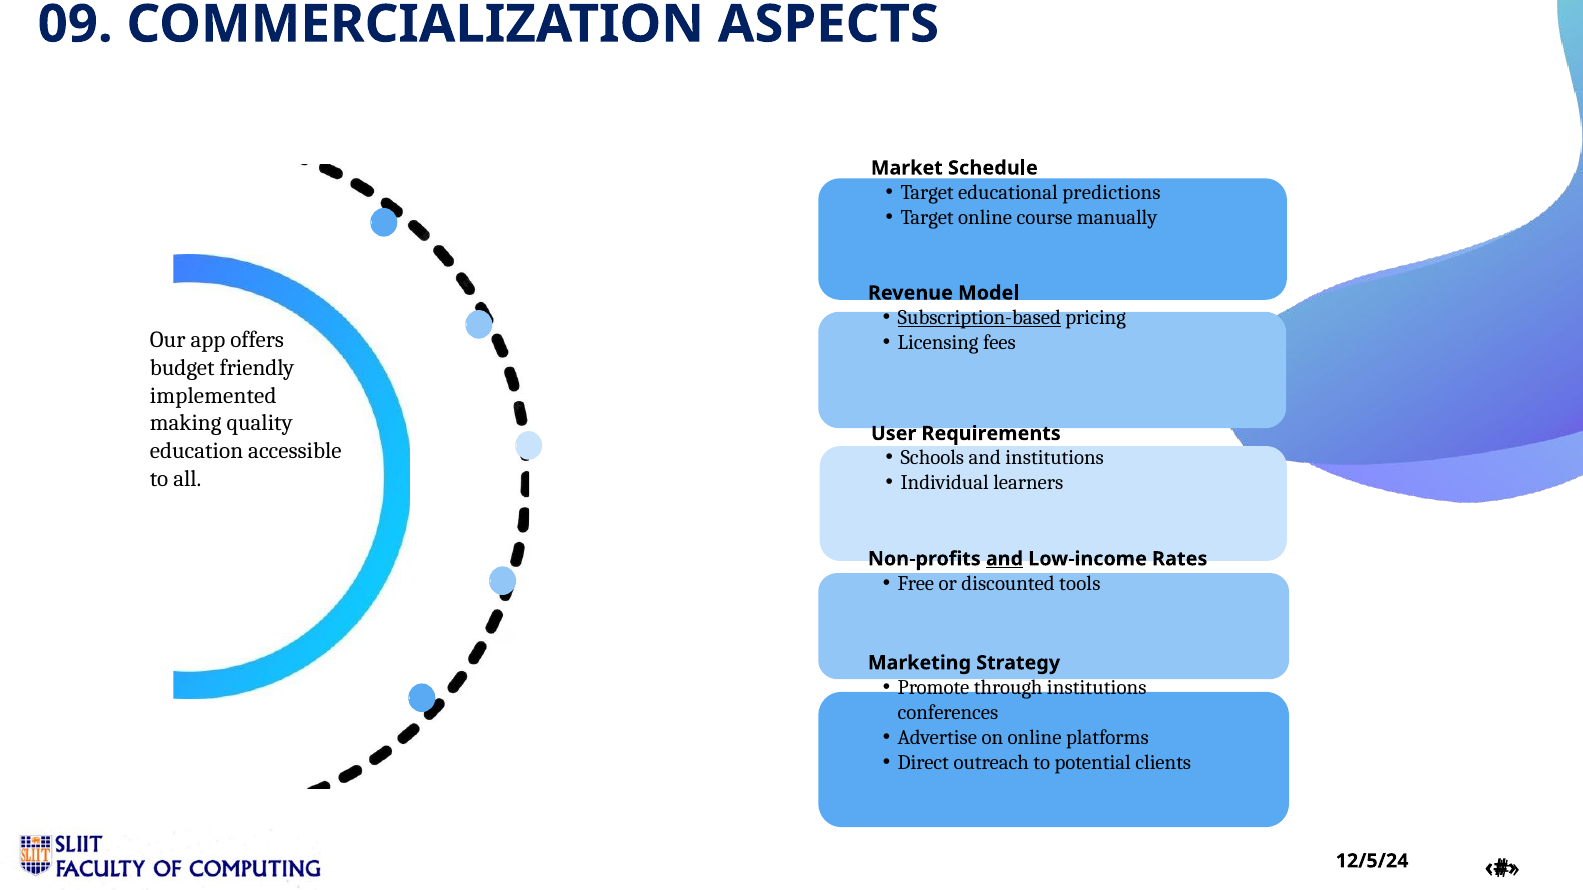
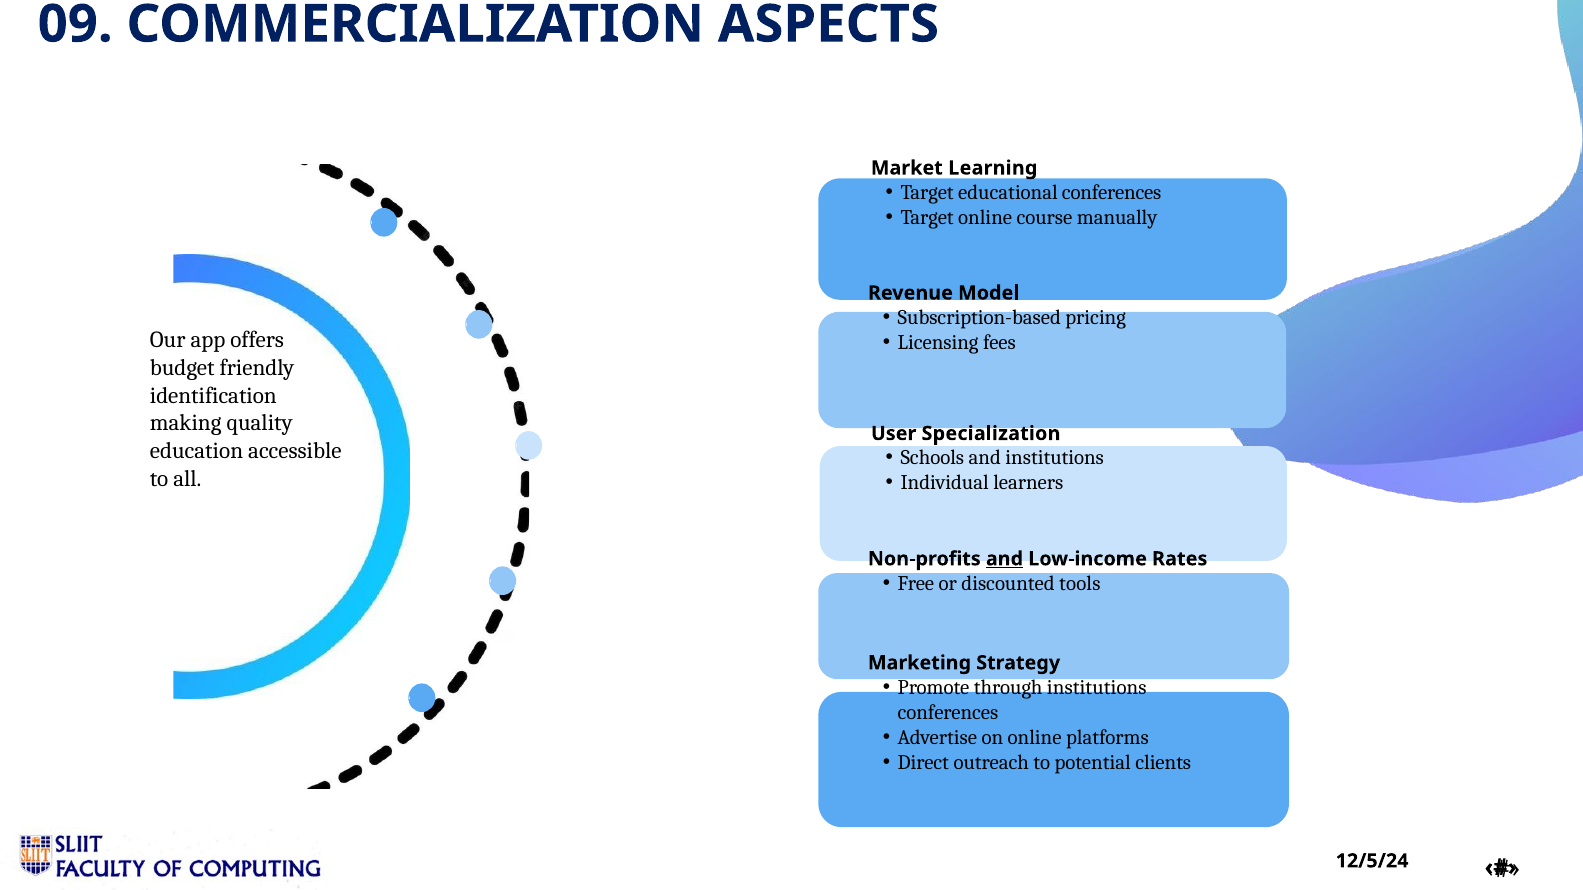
Schedule: Schedule -> Learning (993, 168)
educational predictions: predictions -> conferences (1112, 193)
Subscription-based underline: present -> none (979, 318)
implemented: implemented -> identification (213, 396)
Requirements: Requirements -> Specialization (991, 434)
